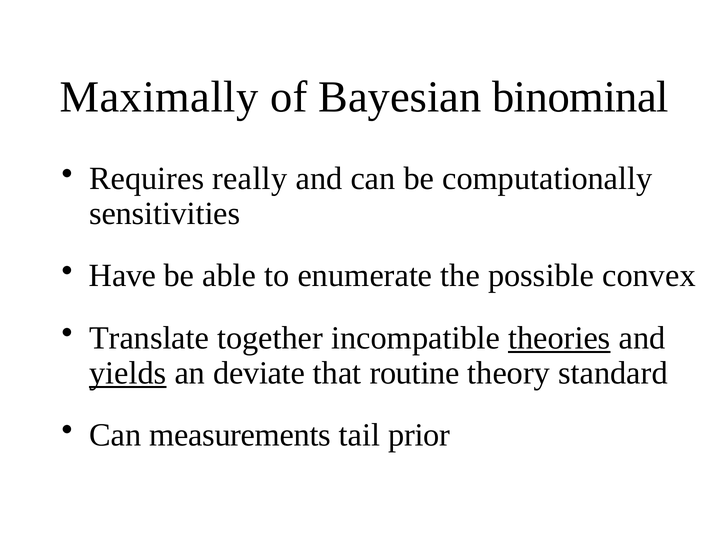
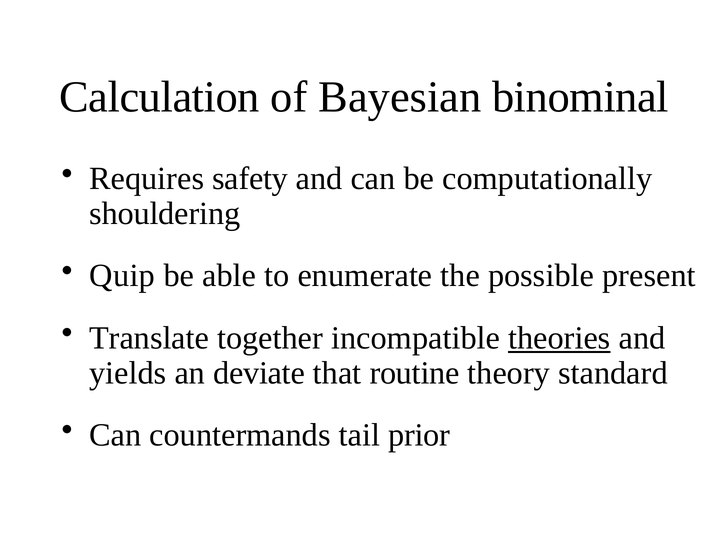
Maximally: Maximally -> Calculation (159, 97)
really: really -> safety (250, 179)
sensitivities: sensitivities -> shouldering (165, 214)
Have: Have -> Quip (122, 276)
convex: convex -> present (649, 276)
yields underline: present -> none (128, 373)
measurements: measurements -> countermands (240, 435)
